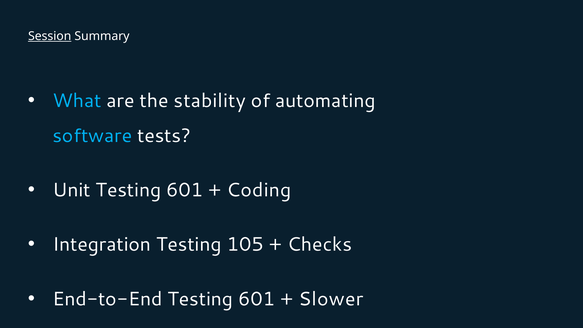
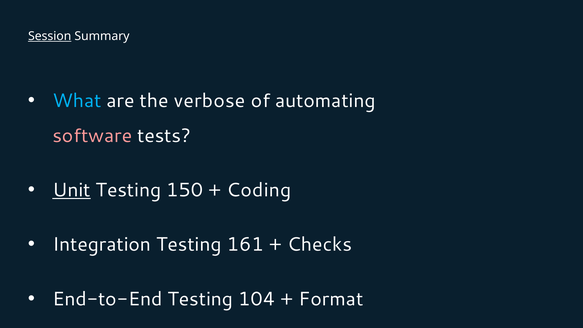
stability: stability -> verbose (210, 101)
software colour: light blue -> pink (92, 136)
Unit underline: none -> present (72, 190)
601: 601 -> 150 (185, 190)
105: 105 -> 161 (245, 245)
End-to-End Testing 601: 601 -> 104 (257, 299)
Slower: Slower -> Format (331, 299)
